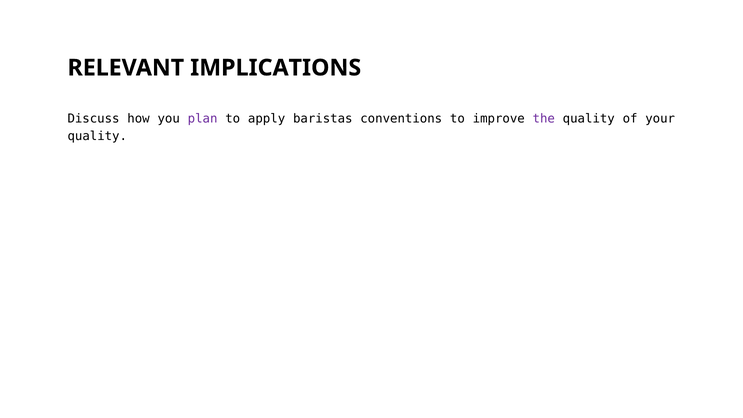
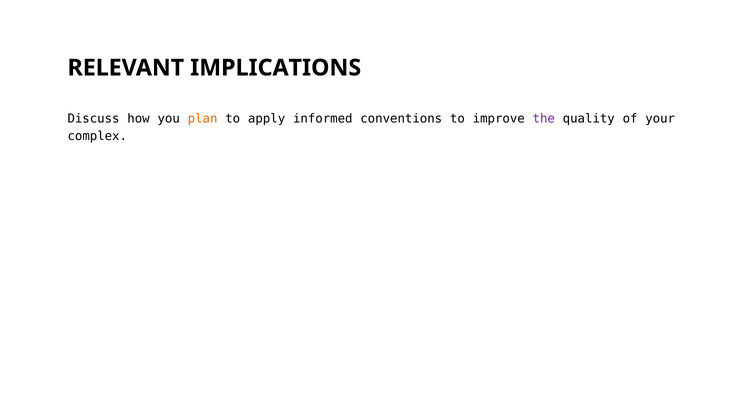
plan colour: purple -> orange (203, 119)
baristas: baristas -> informed (323, 119)
quality: quality -> complex (97, 136)
